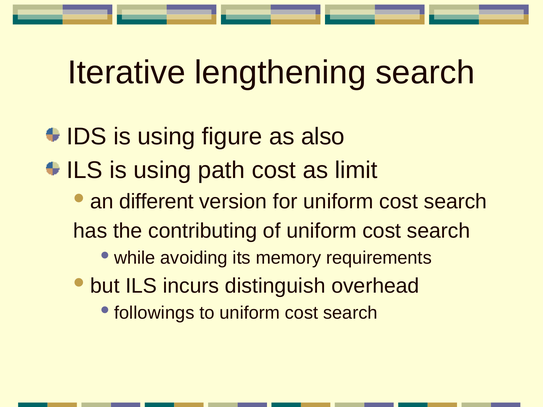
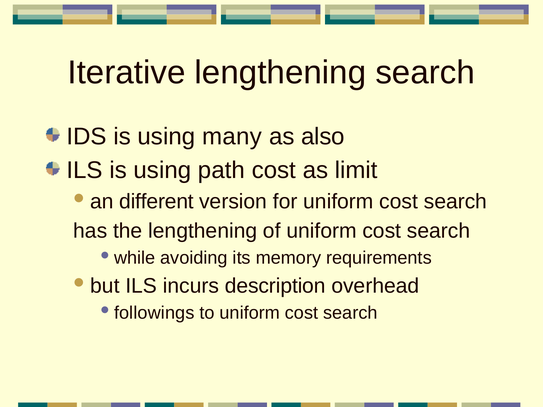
figure: figure -> many (232, 137)
the contributing: contributing -> lengthening (203, 231)
distinguish: distinguish -> description (275, 286)
